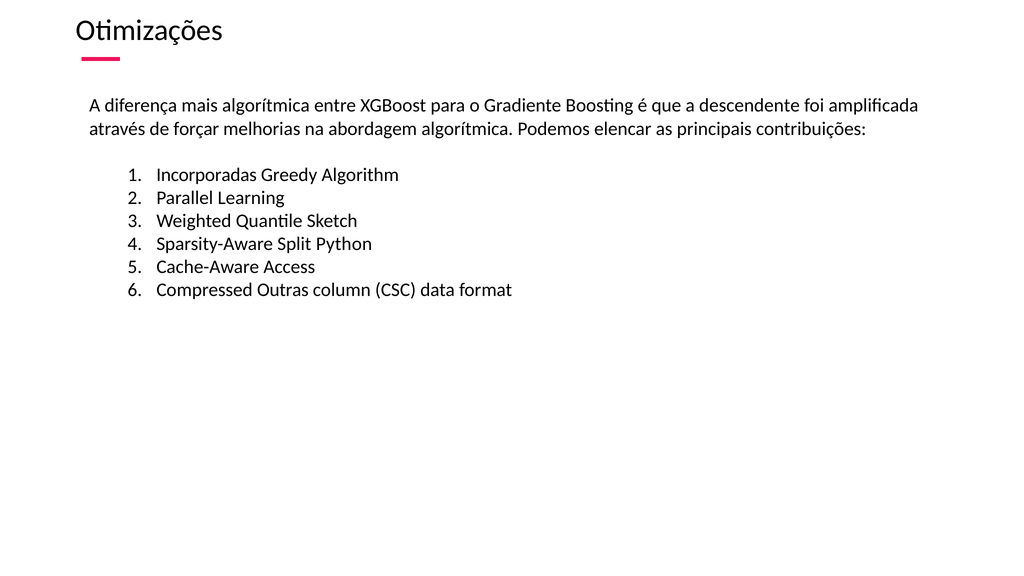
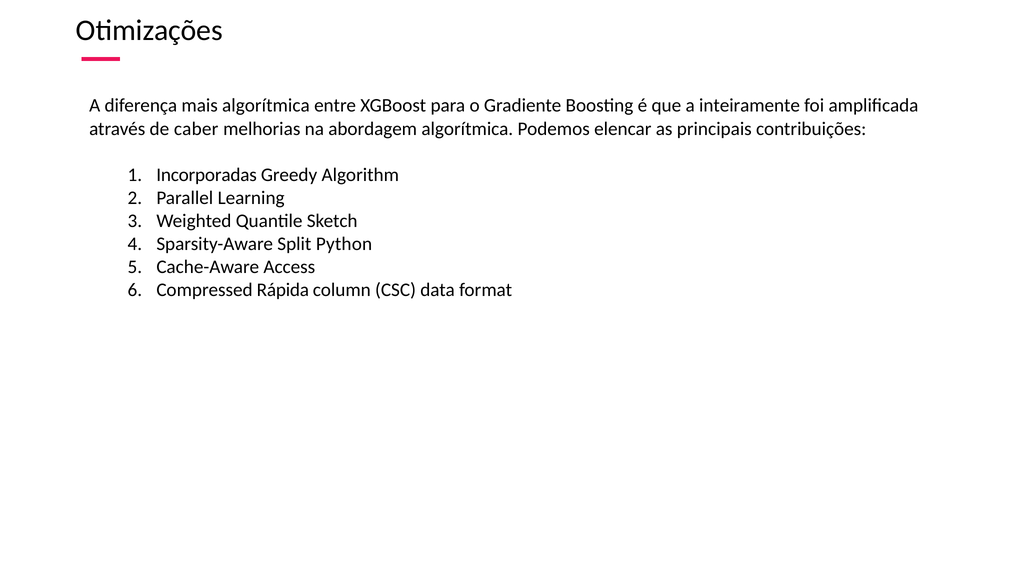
descendente: descendente -> inteiramente (750, 106)
forçar: forçar -> caber (196, 129)
Outras: Outras -> Rápida (283, 290)
